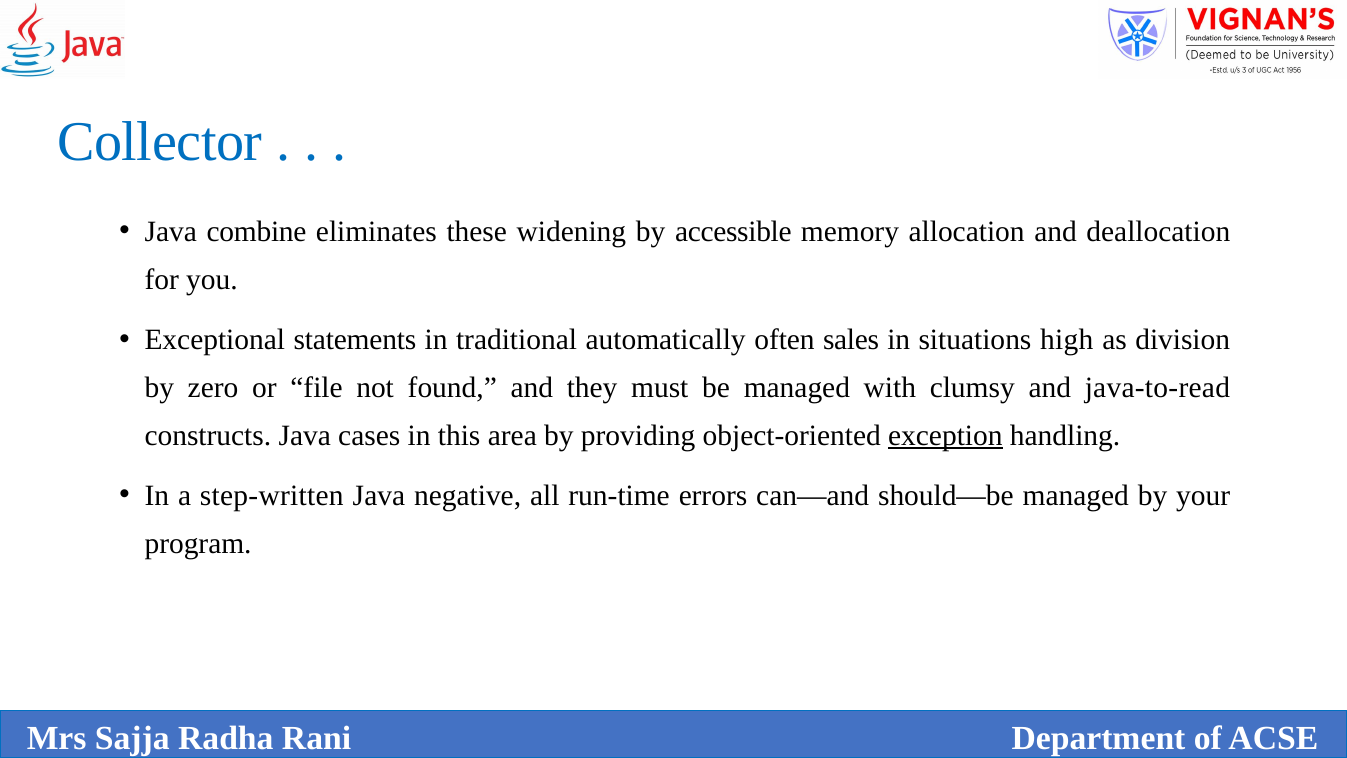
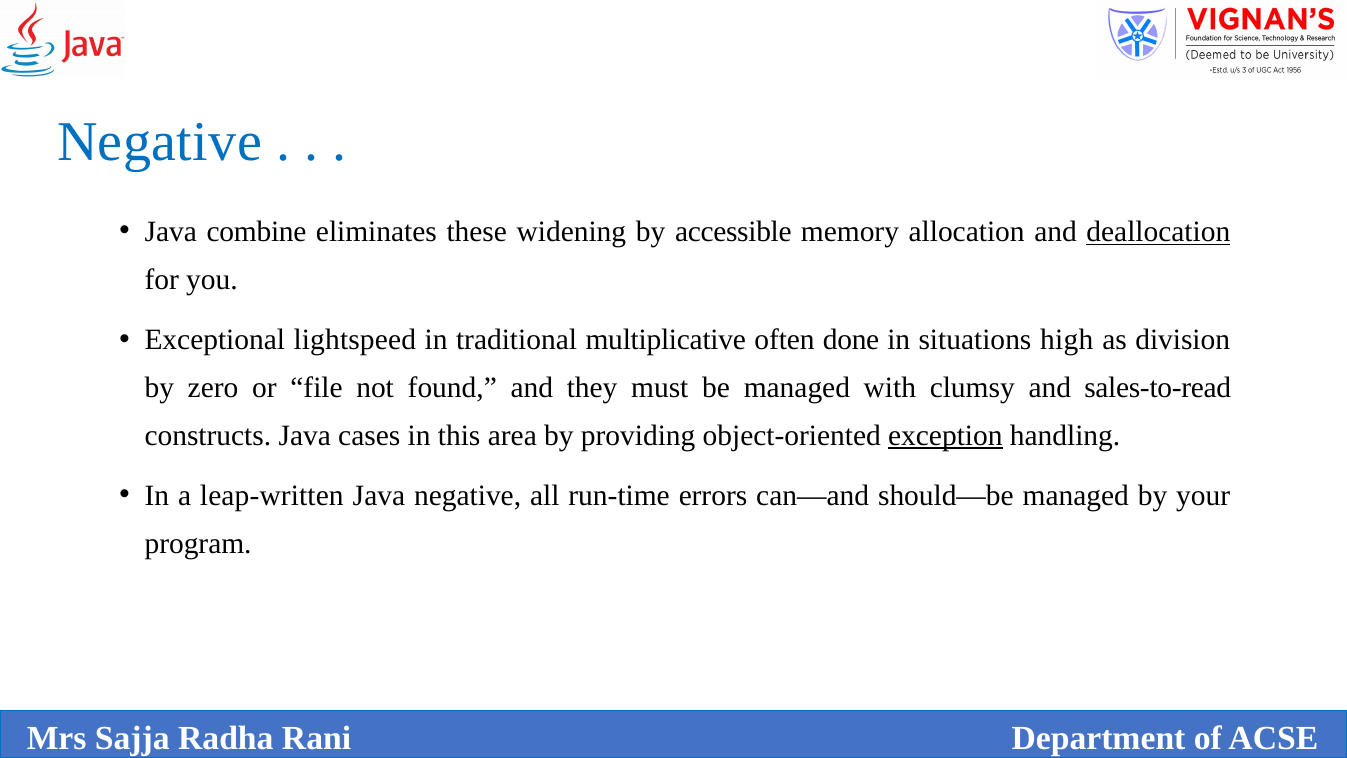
Collector: Collector -> Negative (159, 142)
deallocation underline: none -> present (1158, 232)
statements: statements -> lightspeed (355, 340)
automatically: automatically -> multiplicative (666, 340)
sales: sales -> done (851, 340)
java-to-read: java-to-read -> sales-to-read (1158, 388)
step-written: step-written -> leap-written (272, 496)
